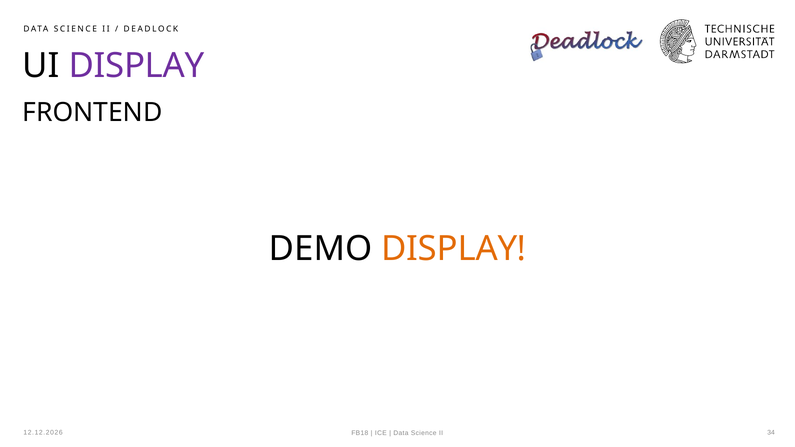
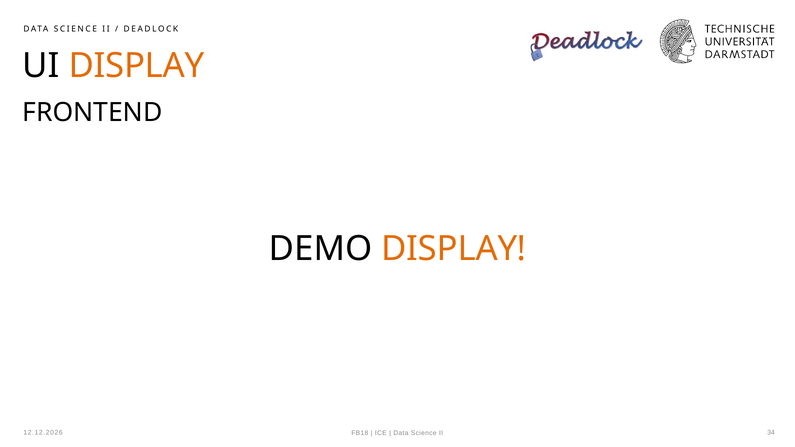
DISPLAY colour: purple -> orange (136, 66)
